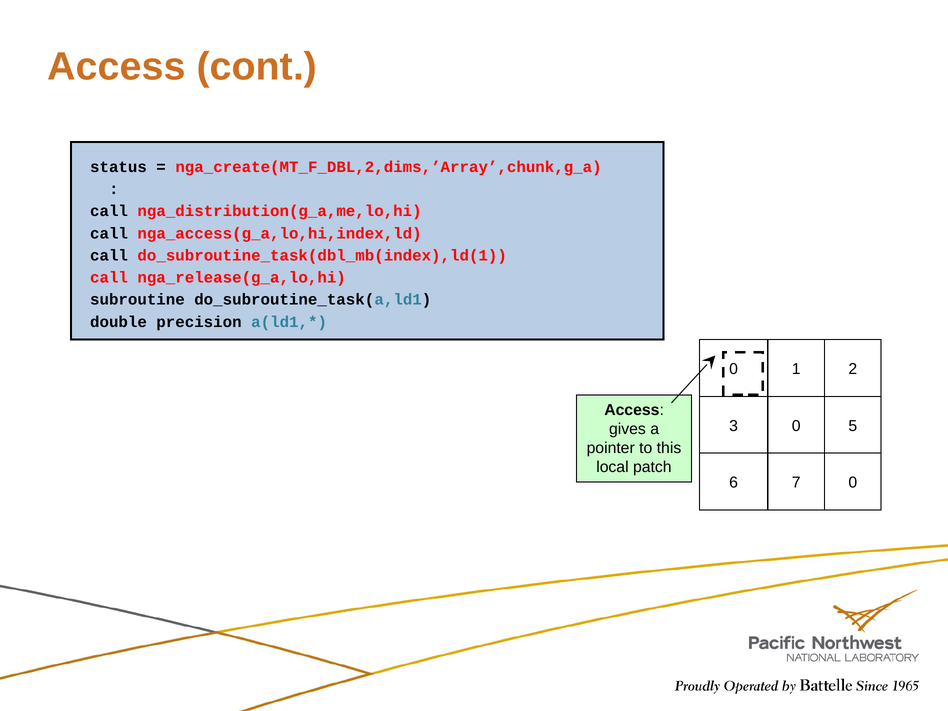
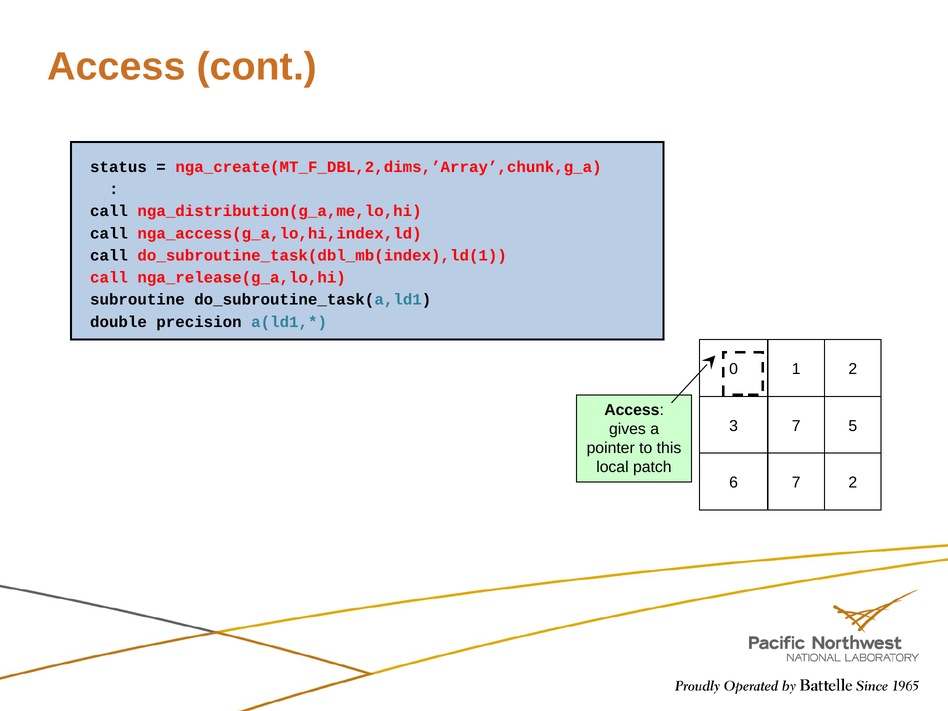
3 0: 0 -> 7 (796, 426)
7 0: 0 -> 2 (853, 483)
